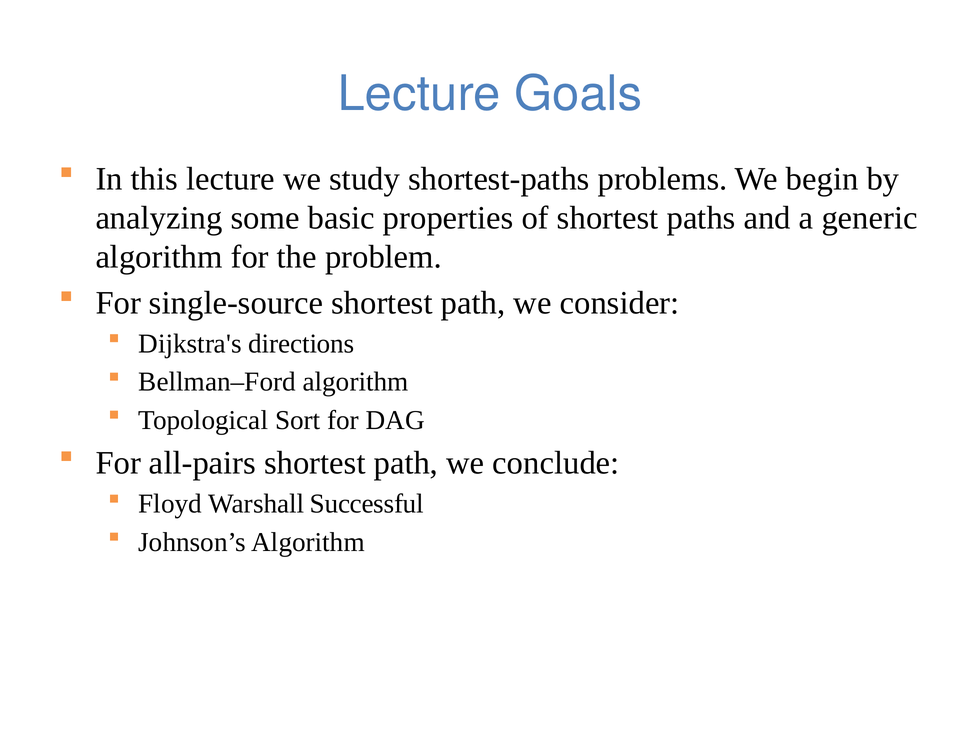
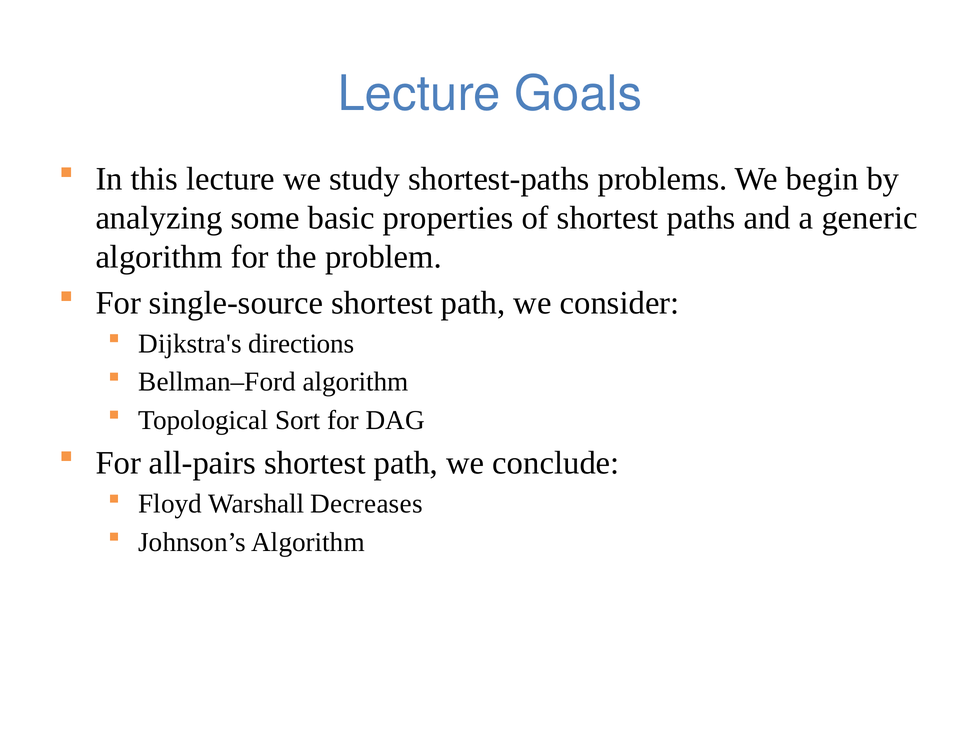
Successful: Successful -> Decreases (367, 504)
